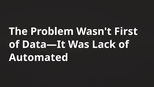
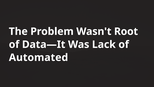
First: First -> Root (126, 31)
